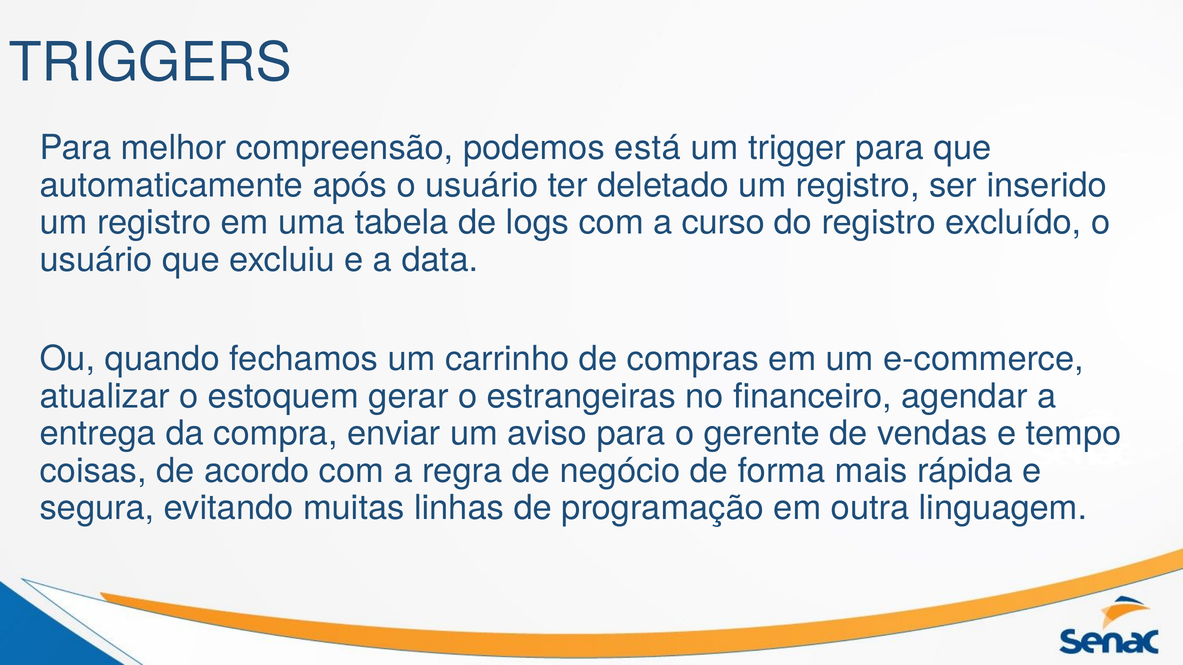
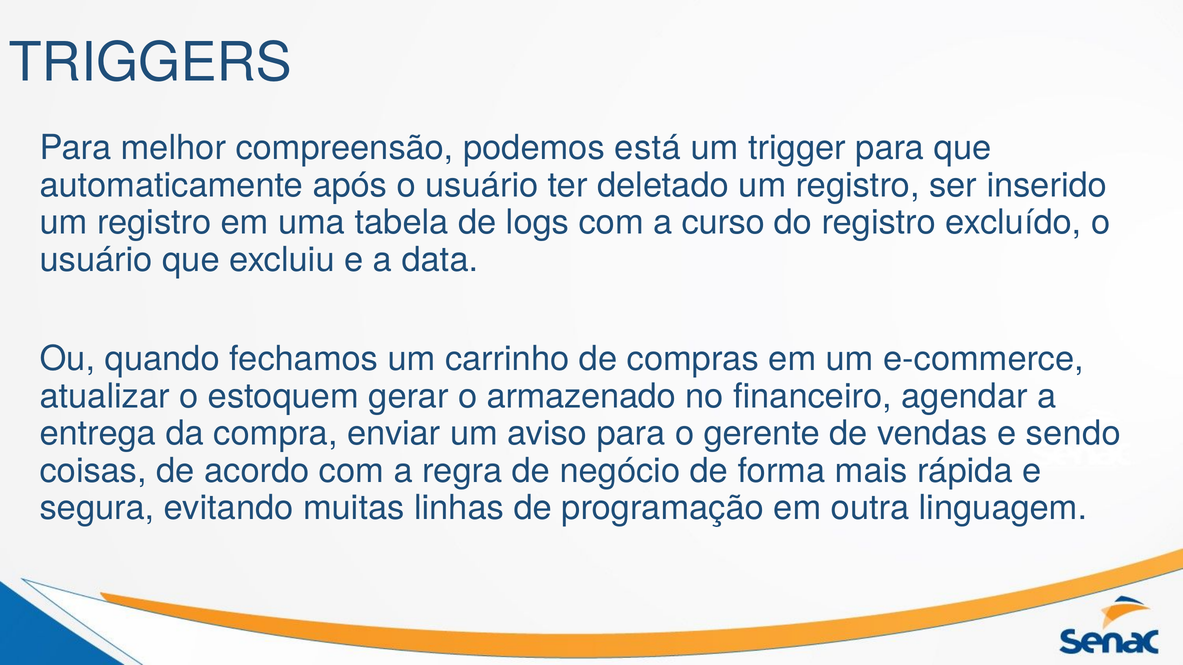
estrangeiras: estrangeiras -> armazenado (581, 396)
tempo: tempo -> sendo (1073, 434)
